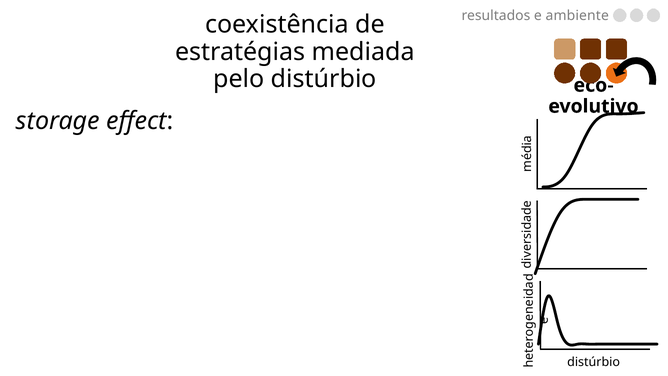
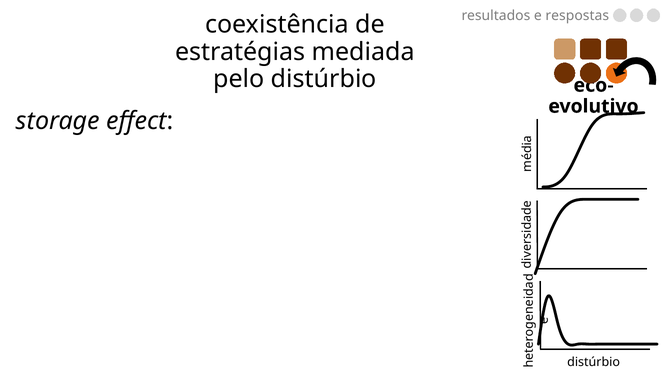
e ambiente: ambiente -> respostas (577, 16)
